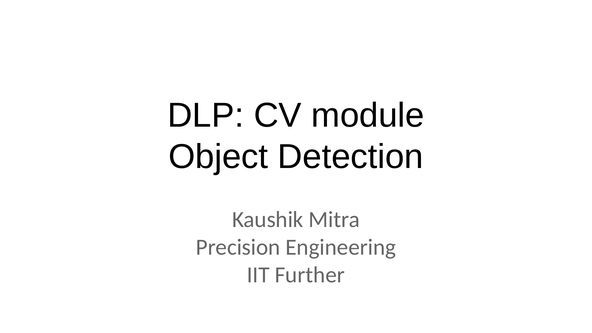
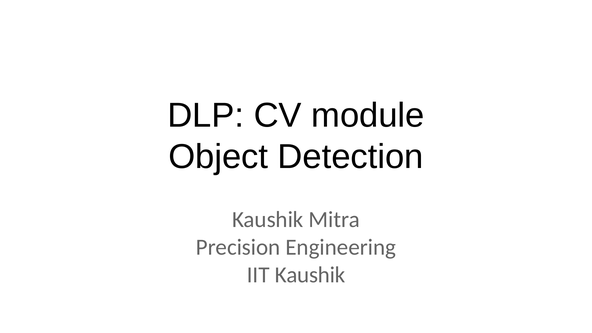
IIT Further: Further -> Kaushik (310, 275)
